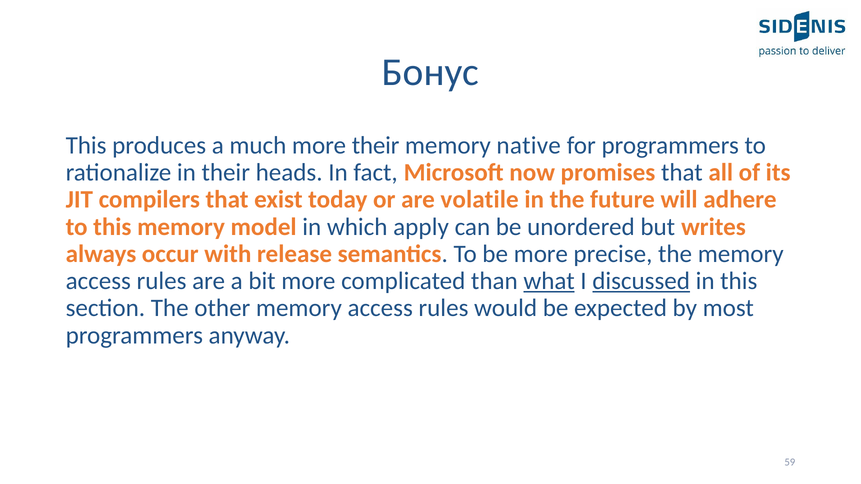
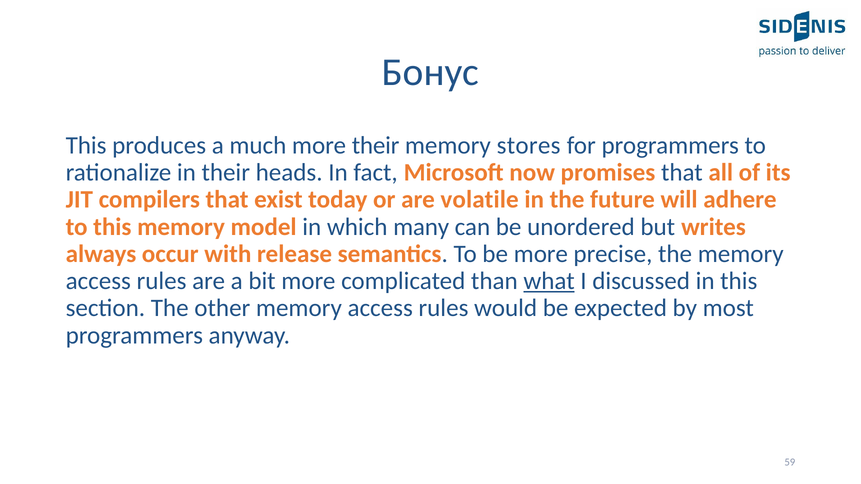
native: native -> stores (529, 146)
apply: apply -> many (421, 227)
discussed underline: present -> none (641, 281)
